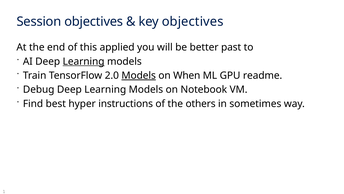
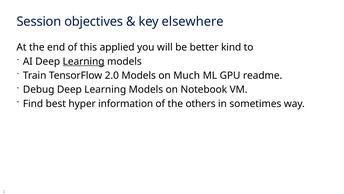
key objectives: objectives -> elsewhere (193, 22)
past: past -> kind (231, 47)
Models underline: present -> none (139, 75)
When: When -> Much (187, 75)
instructions: instructions -> information (126, 103)
